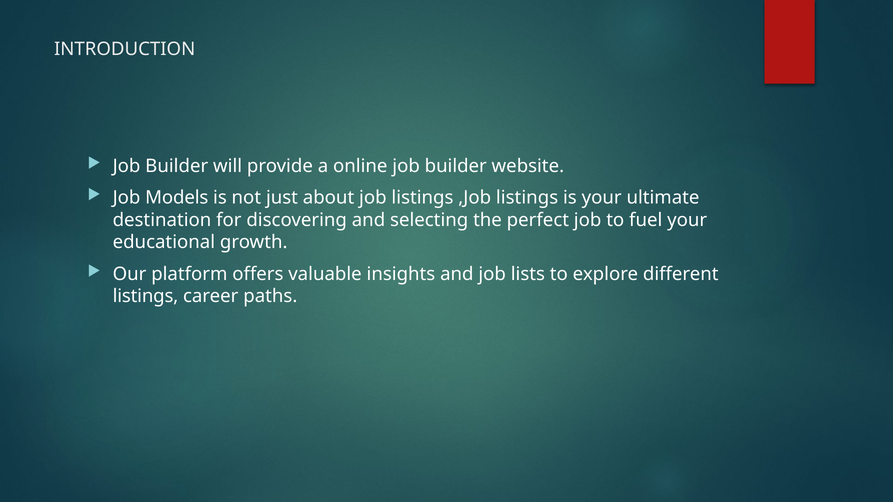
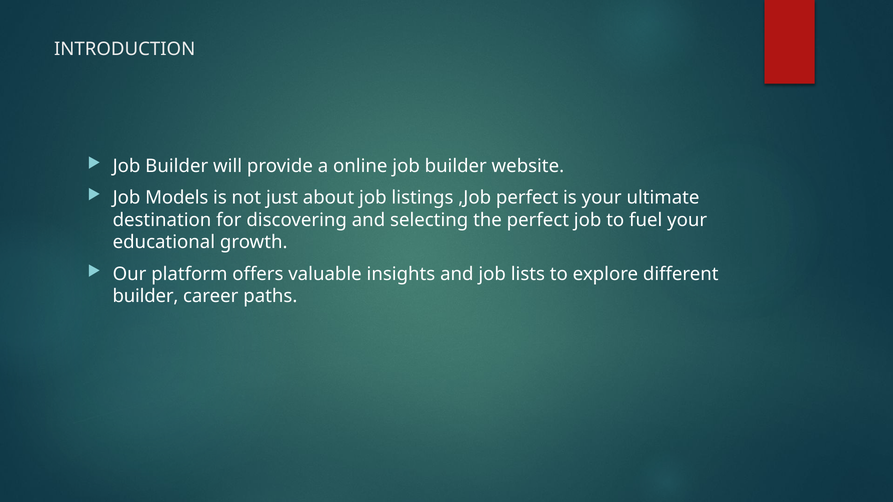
,Job listings: listings -> perfect (527, 198)
listings: listings -> builder (145, 296)
